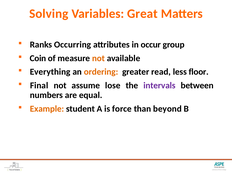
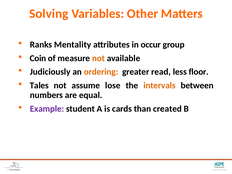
Great: Great -> Other (143, 14)
Occurring: Occurring -> Mentality (73, 45)
Everything: Everything -> Judiciously (50, 72)
Final: Final -> Tales (39, 85)
intervals colour: purple -> orange (159, 85)
Example colour: orange -> purple (47, 109)
force: force -> cards (122, 109)
beyond: beyond -> created (167, 109)
